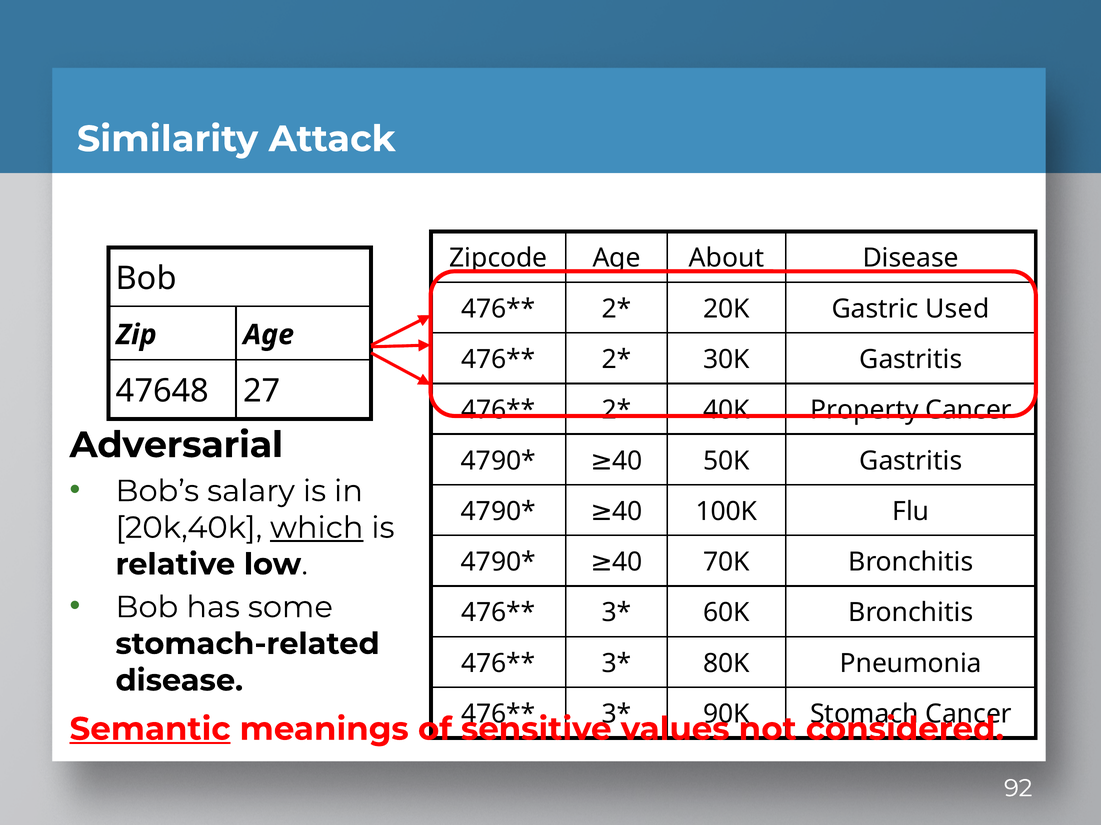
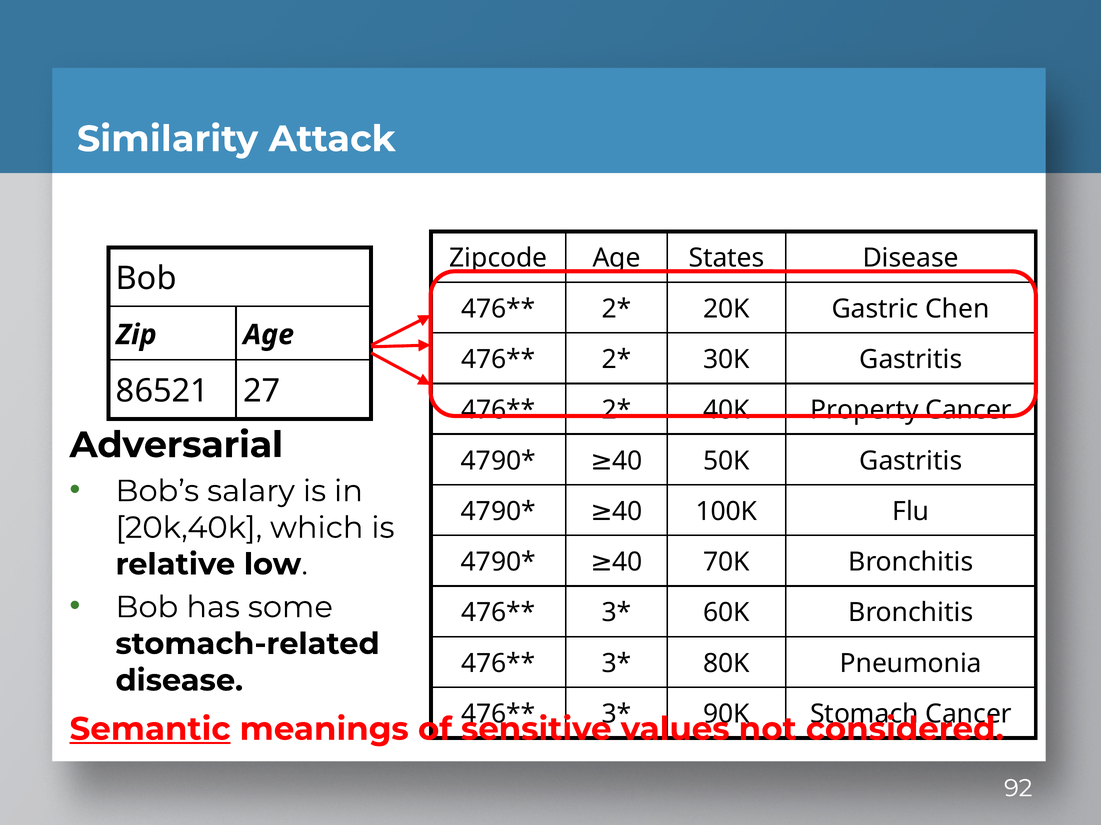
About: About -> States (727, 258)
Used: Used -> Chen (957, 309)
47648: 47648 -> 86521 (162, 391)
which underline: present -> none (317, 528)
